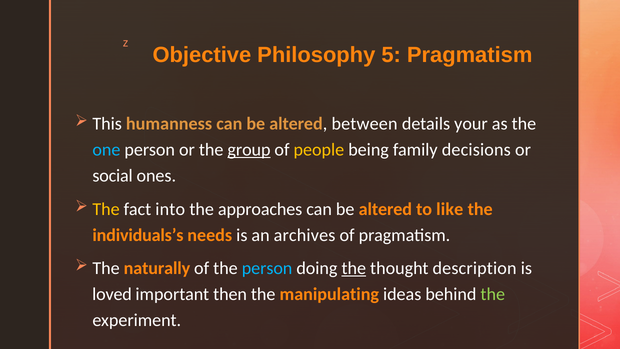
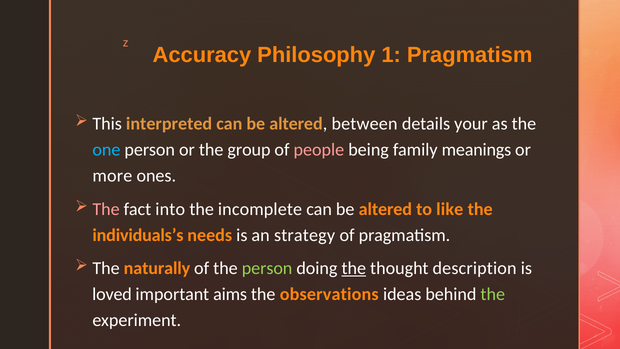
Objective: Objective -> Accuracy (202, 55)
5: 5 -> 1 (391, 55)
humanness: humanness -> interpreted (169, 124)
group underline: present -> none (249, 150)
people colour: yellow -> pink (319, 150)
decisions: decisions -> meanings (476, 150)
social: social -> more (112, 176)
The colour: yellow -> pink (106, 209)
approaches: approaches -> incomplete (260, 209)
archives: archives -> strategy (305, 235)
person colour: light blue -> light green (267, 268)
then: then -> aims (230, 294)
manipulating: manipulating -> observations (329, 294)
